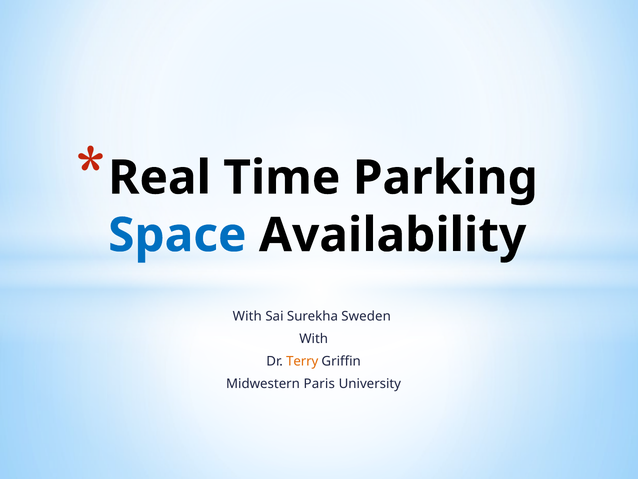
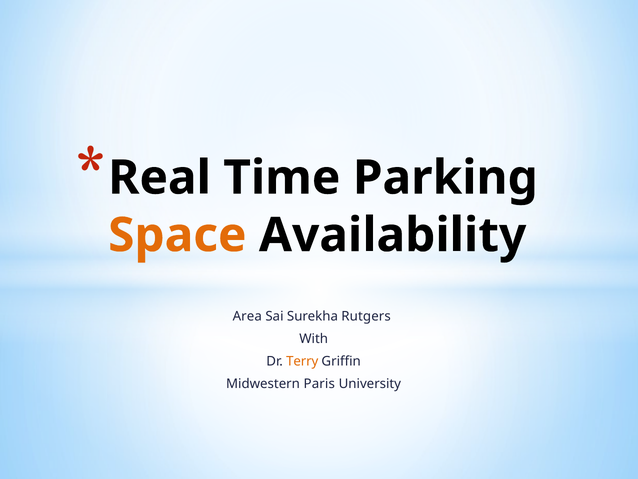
Space colour: blue -> orange (177, 235)
With: With -> Area (247, 316)
Sweden: Sweden -> Rutgers (366, 316)
